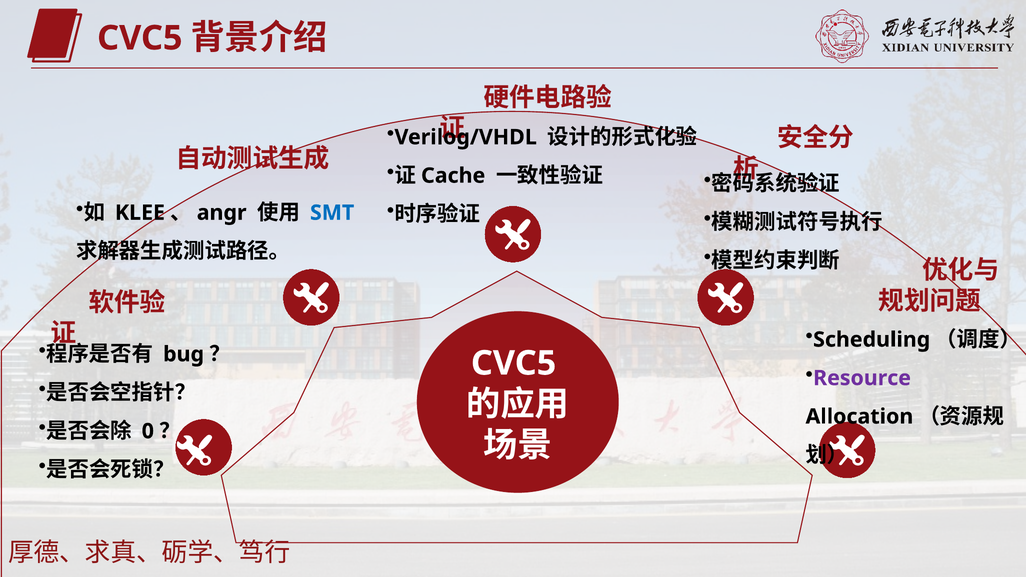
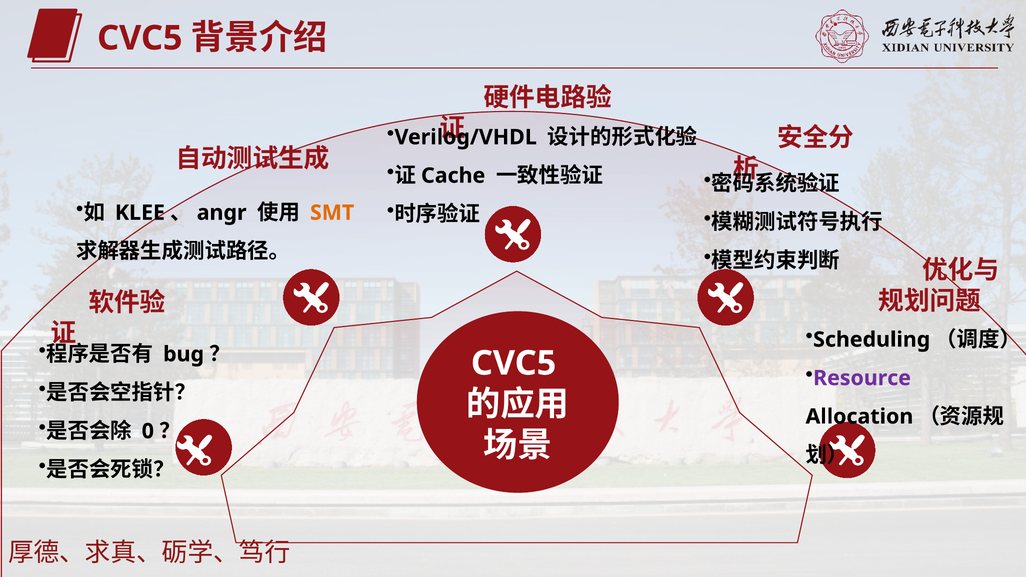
SMT colour: blue -> orange (332, 213)
